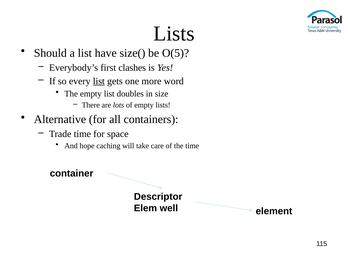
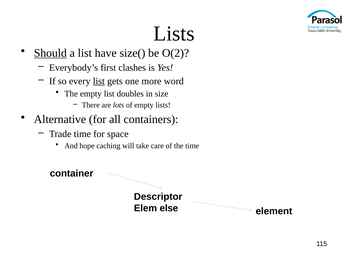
Should underline: none -> present (50, 53)
O(5: O(5 -> O(2 (176, 53)
well: well -> else (169, 208)
